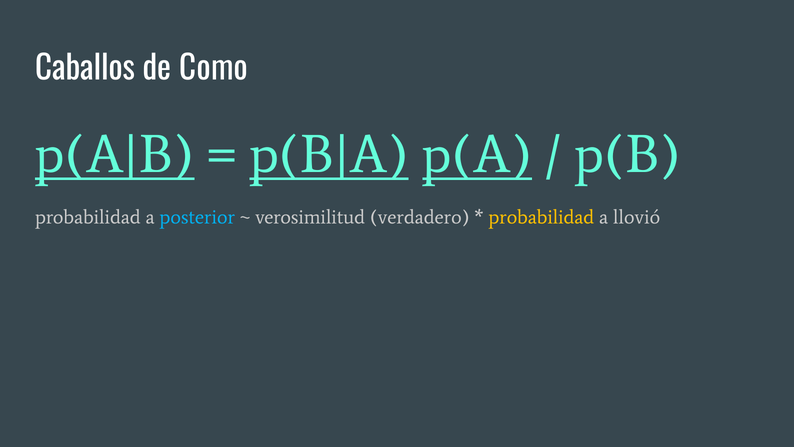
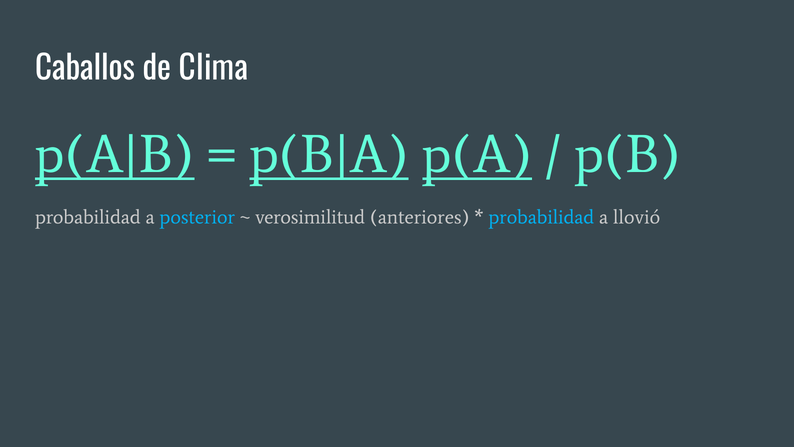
Como: Como -> Clima (214, 69)
verdadero: verdadero -> anteriores (420, 217)
probabilidad colour: yellow -> light blue (541, 217)
